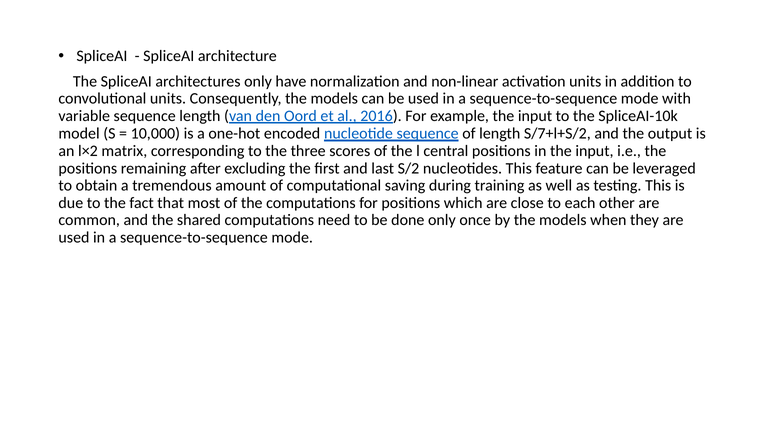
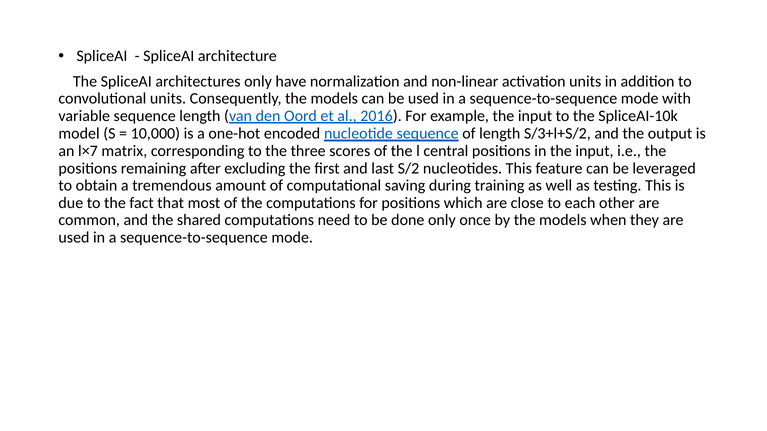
S/7+l+S/2: S/7+l+S/2 -> S/3+l+S/2 (557, 134)
l×2: l×2 -> l×7 (88, 151)
